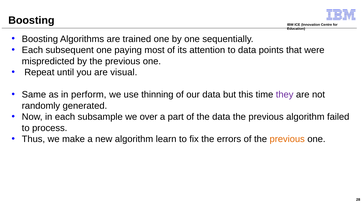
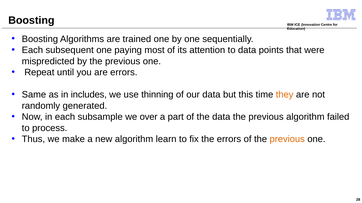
are visual: visual -> errors (124, 73)
perform: perform -> includes (89, 95)
they colour: purple -> orange (285, 95)
